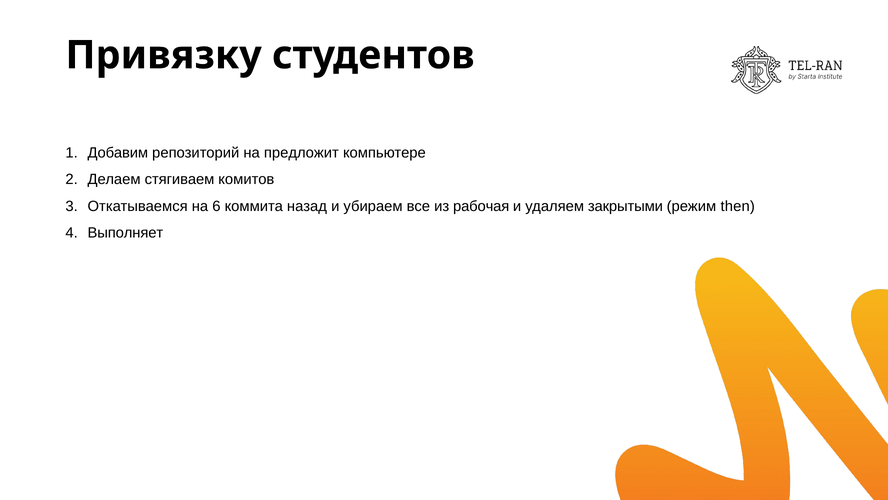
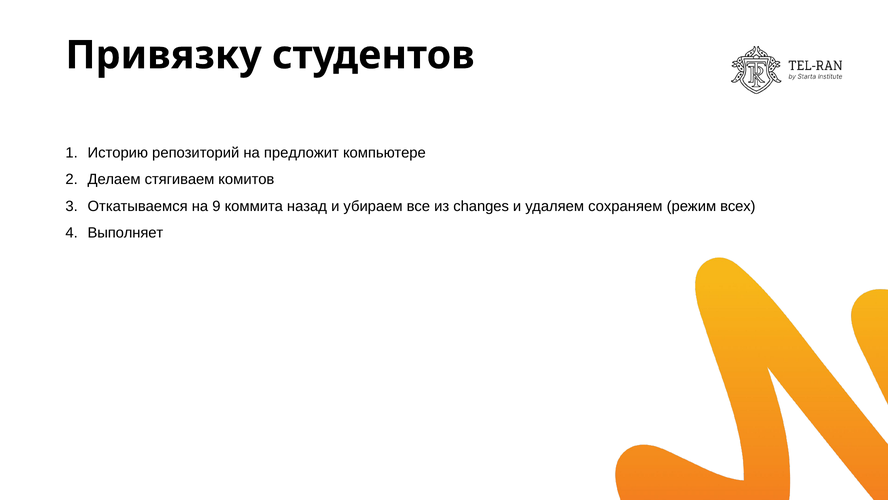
Добавим: Добавим -> Историю (118, 153)
6: 6 -> 9 (216, 206)
рабочая: рабочая -> changes (481, 206)
закрытыми: закрытыми -> сохраняем (625, 206)
then: then -> всех (738, 206)
